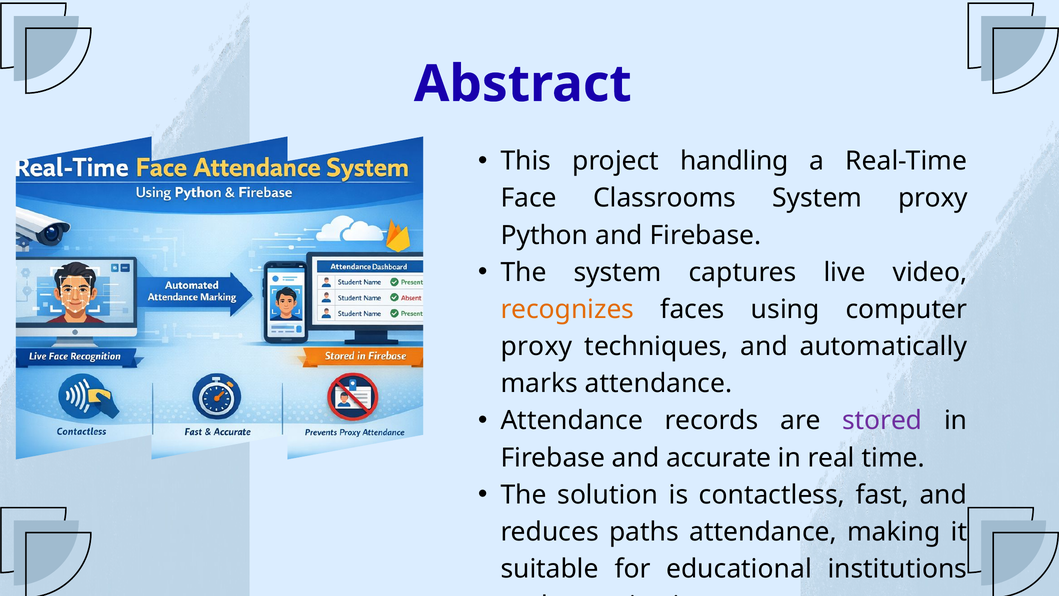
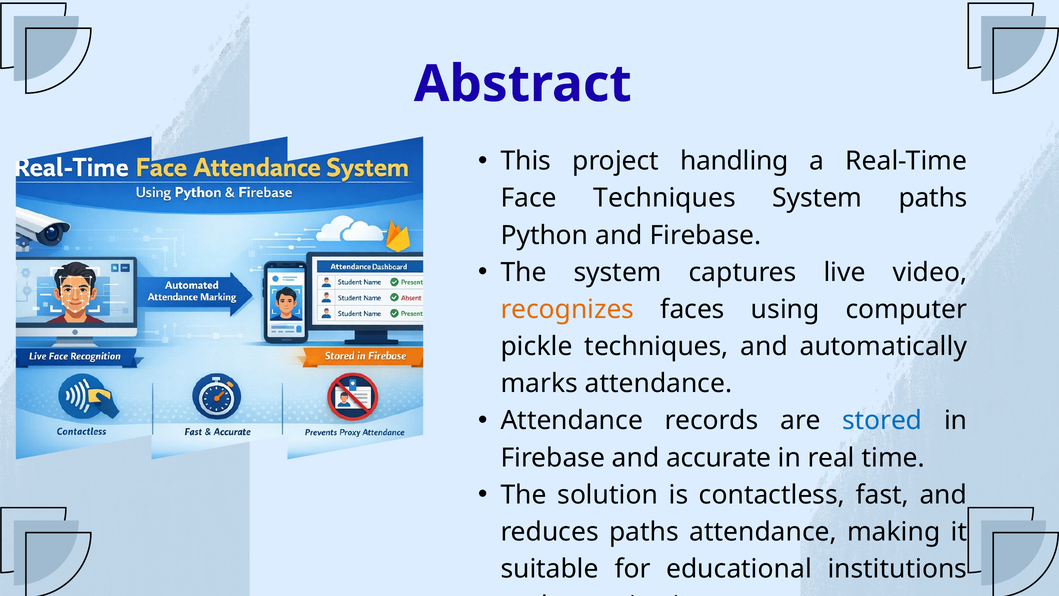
Face Classrooms: Classrooms -> Techniques (665, 198)
System proxy: proxy -> paths (933, 198)
proxy: proxy -> pickle (537, 346)
stored colour: purple -> blue (882, 421)
